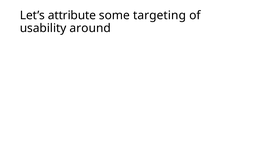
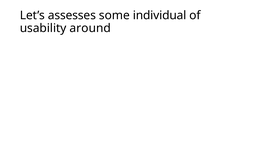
attribute: attribute -> assesses (72, 15)
targeting: targeting -> individual (160, 15)
